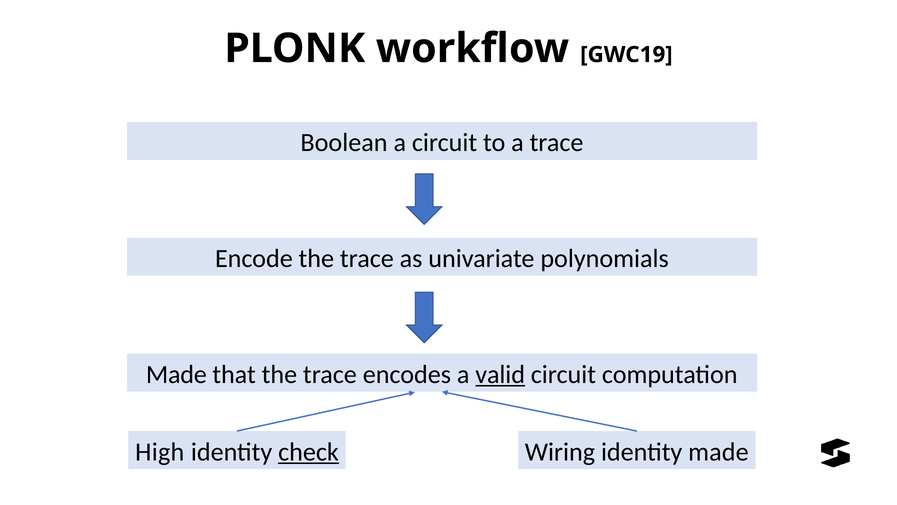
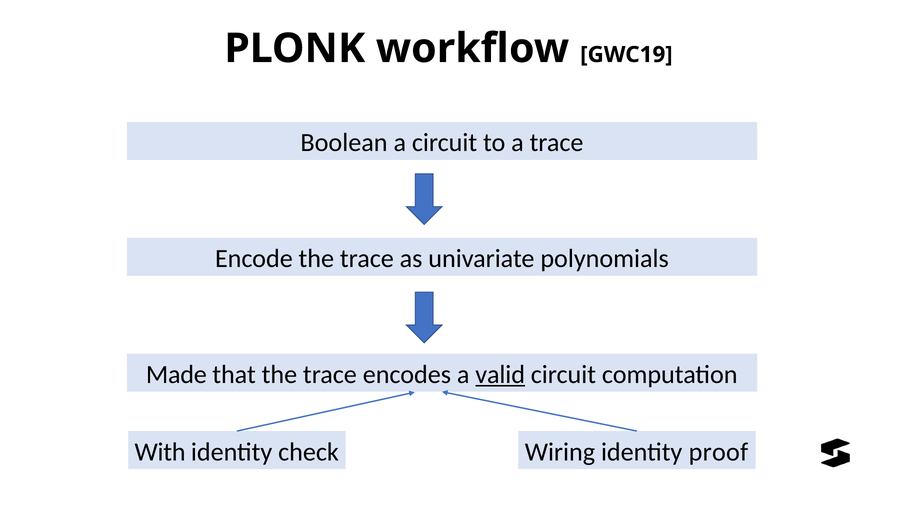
High: High -> With (160, 452)
check underline: present -> none (308, 452)
identity made: made -> proof (718, 452)
